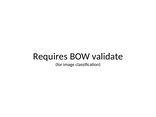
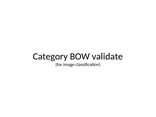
Requires: Requires -> Category (50, 56)
